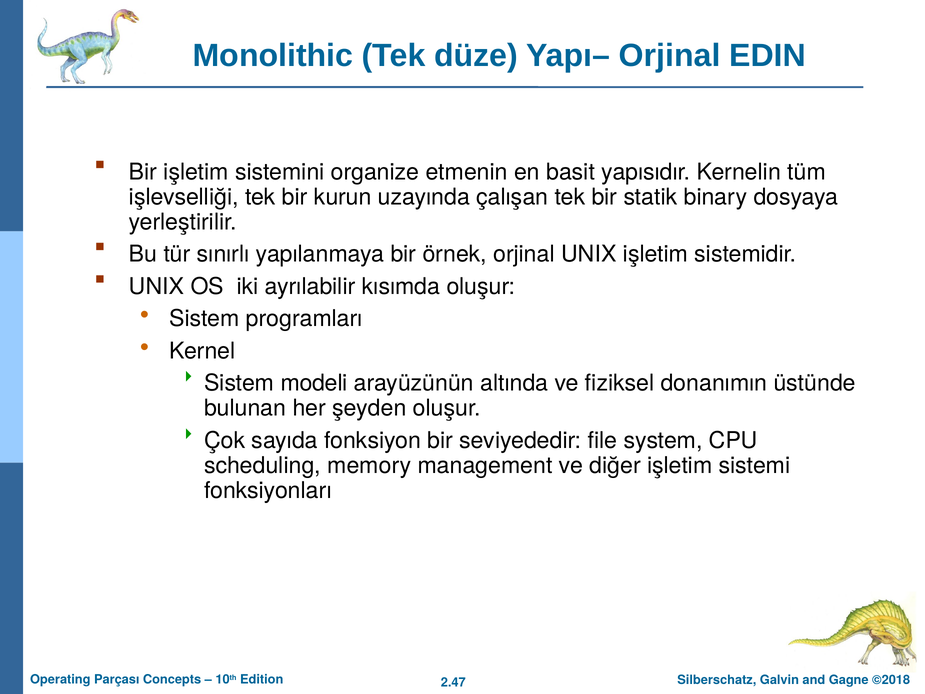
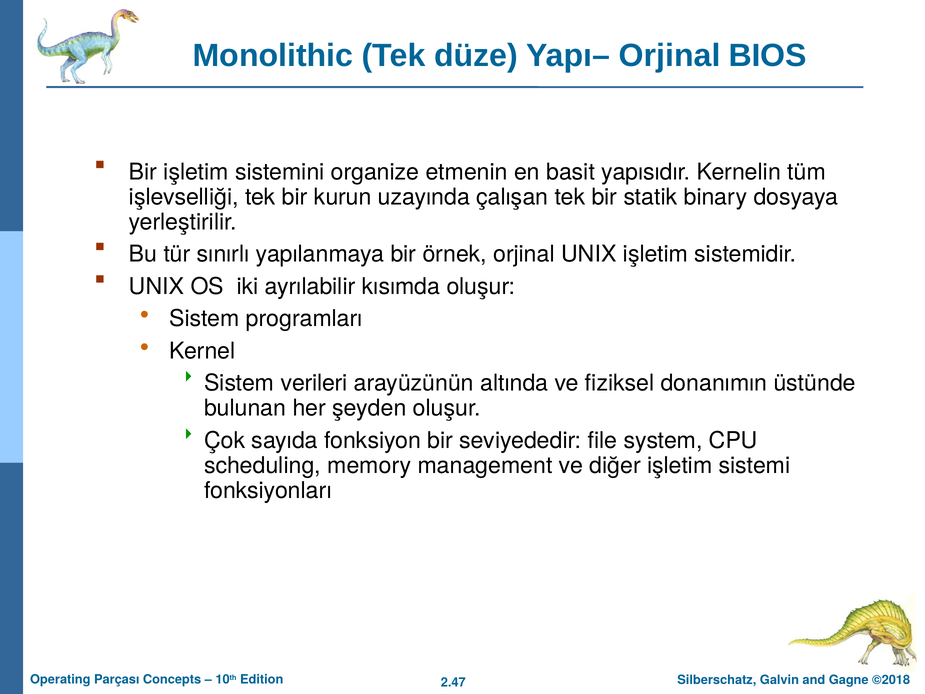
EDIN: EDIN -> BIOS (768, 55)
modeli: modeli -> verileri (314, 383)
